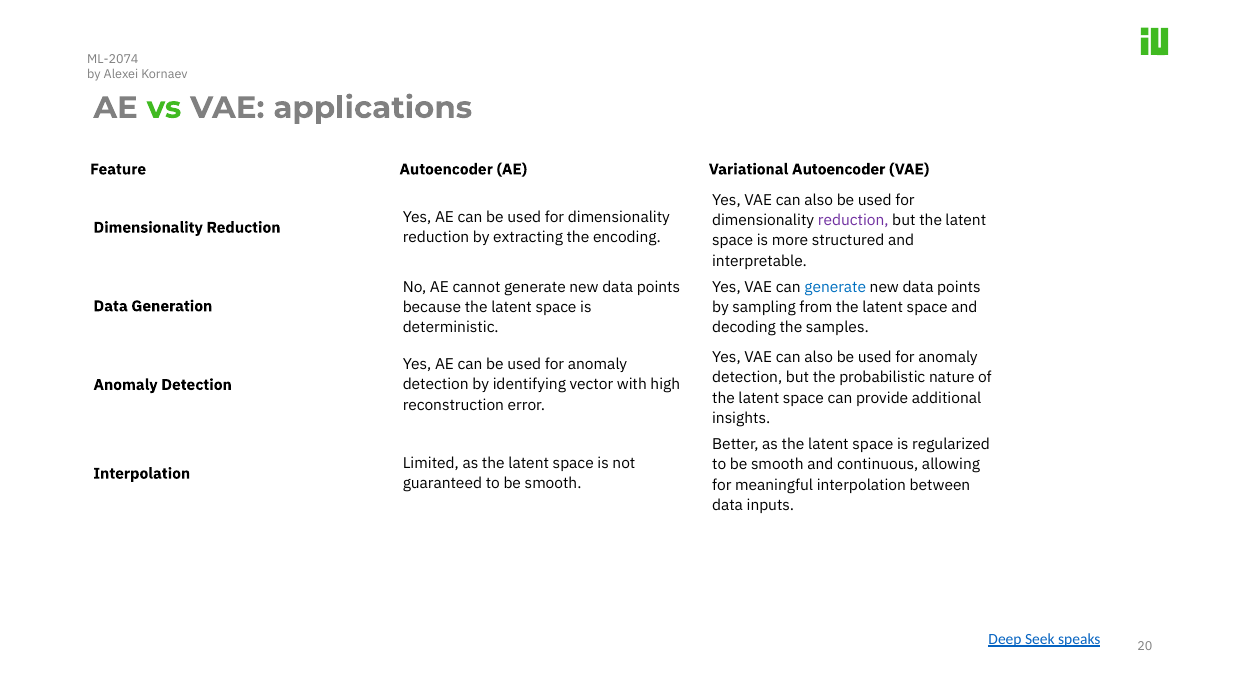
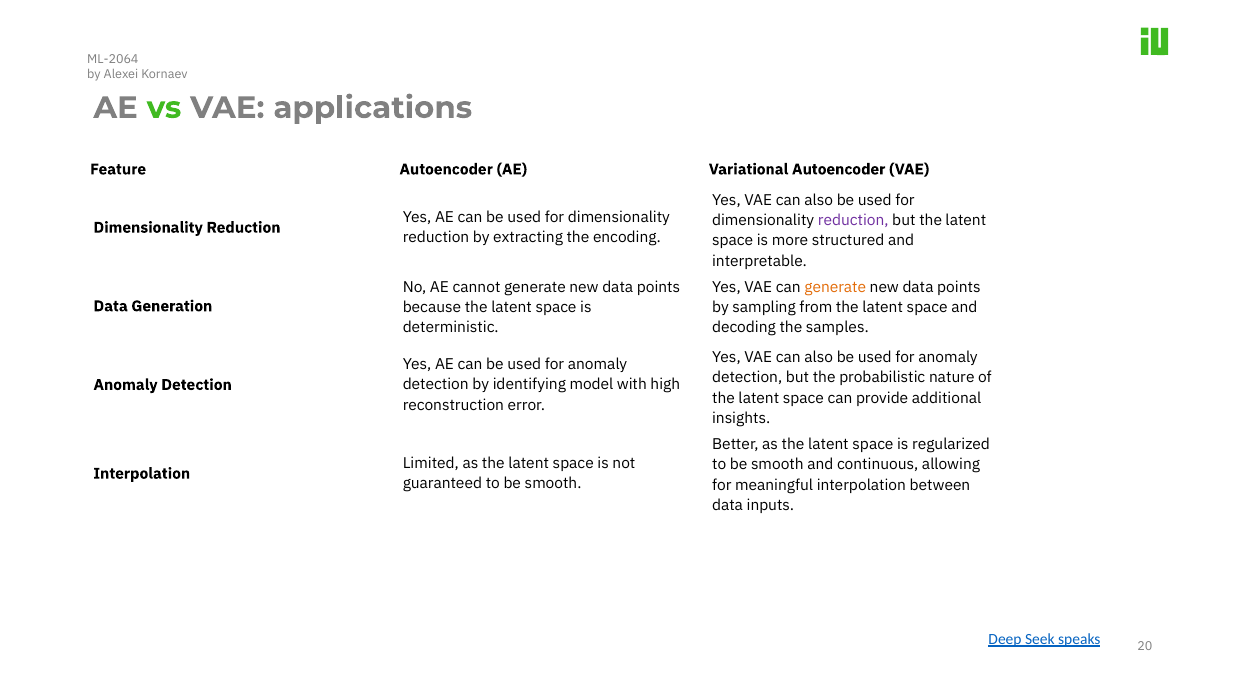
ML-2074: ML-2074 -> ML-2064 (113, 59)
generate colour: blue -> orange (835, 288)
vector: vector -> model (591, 385)
